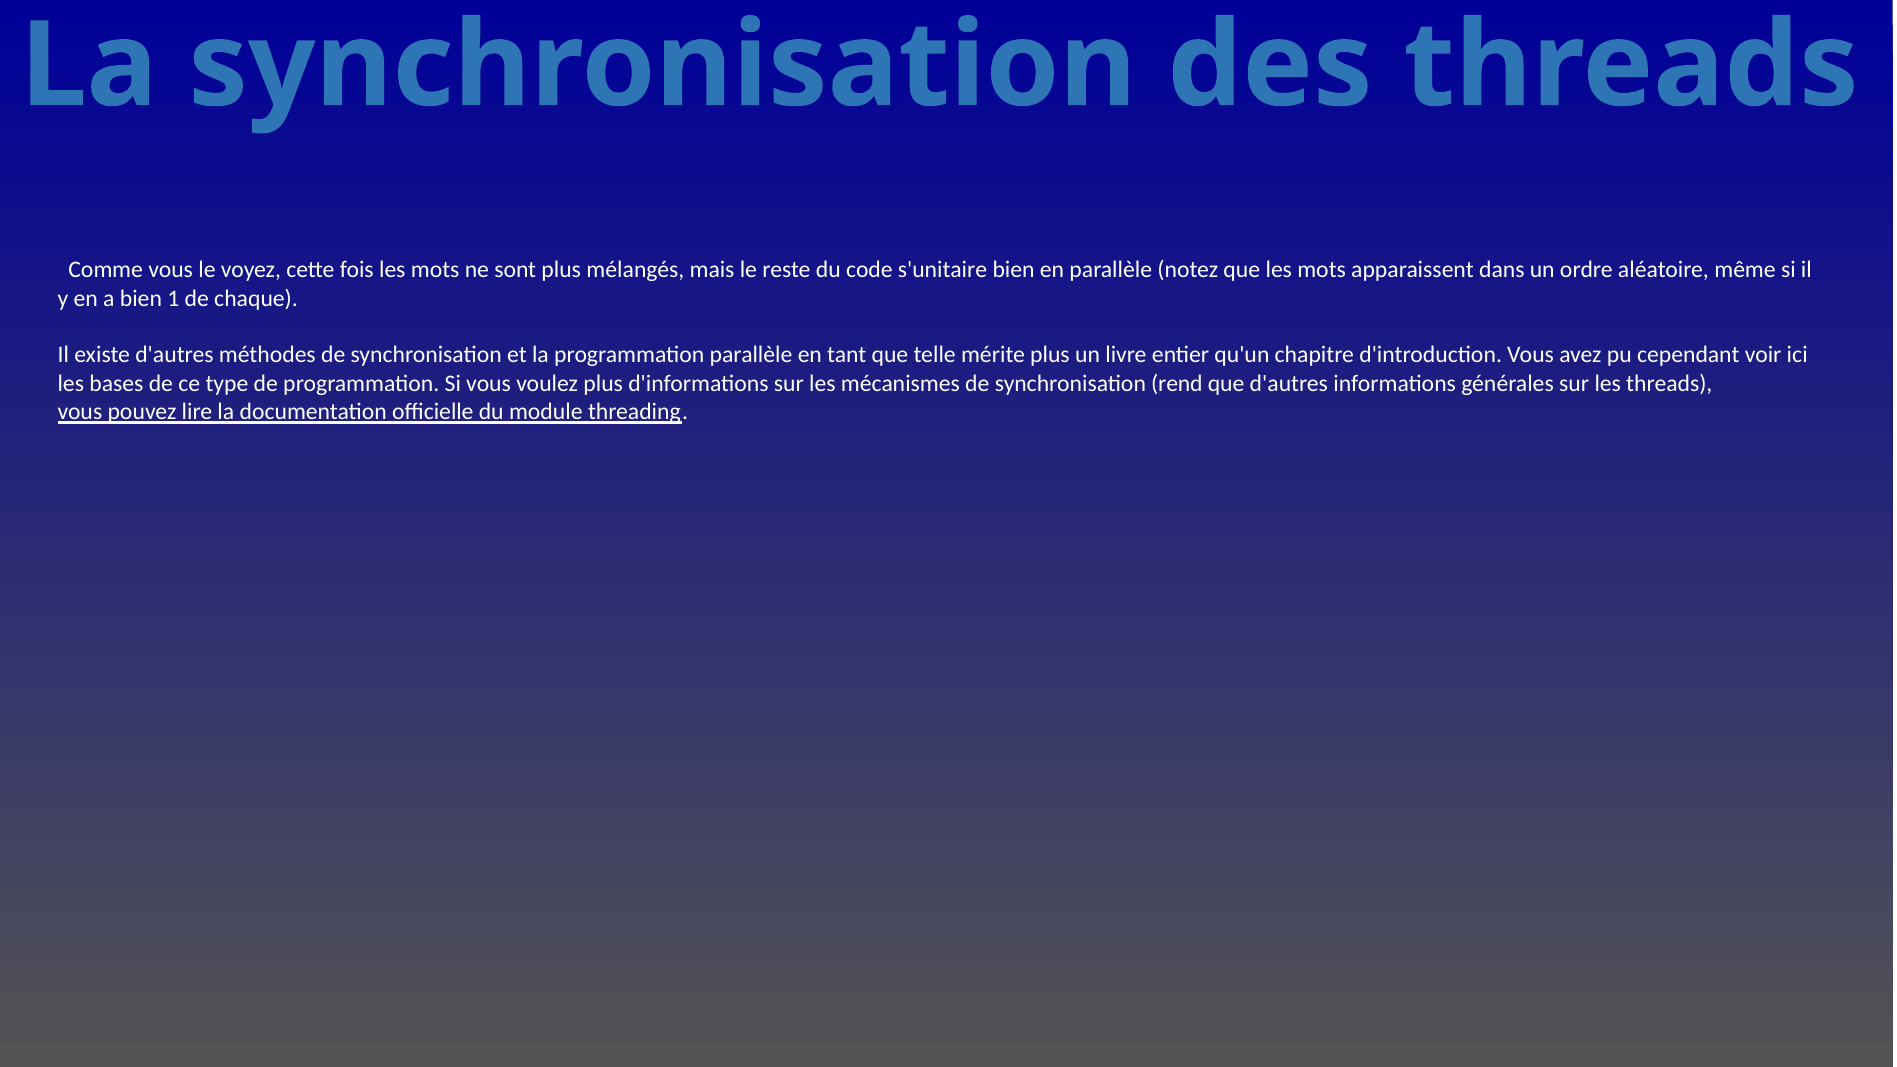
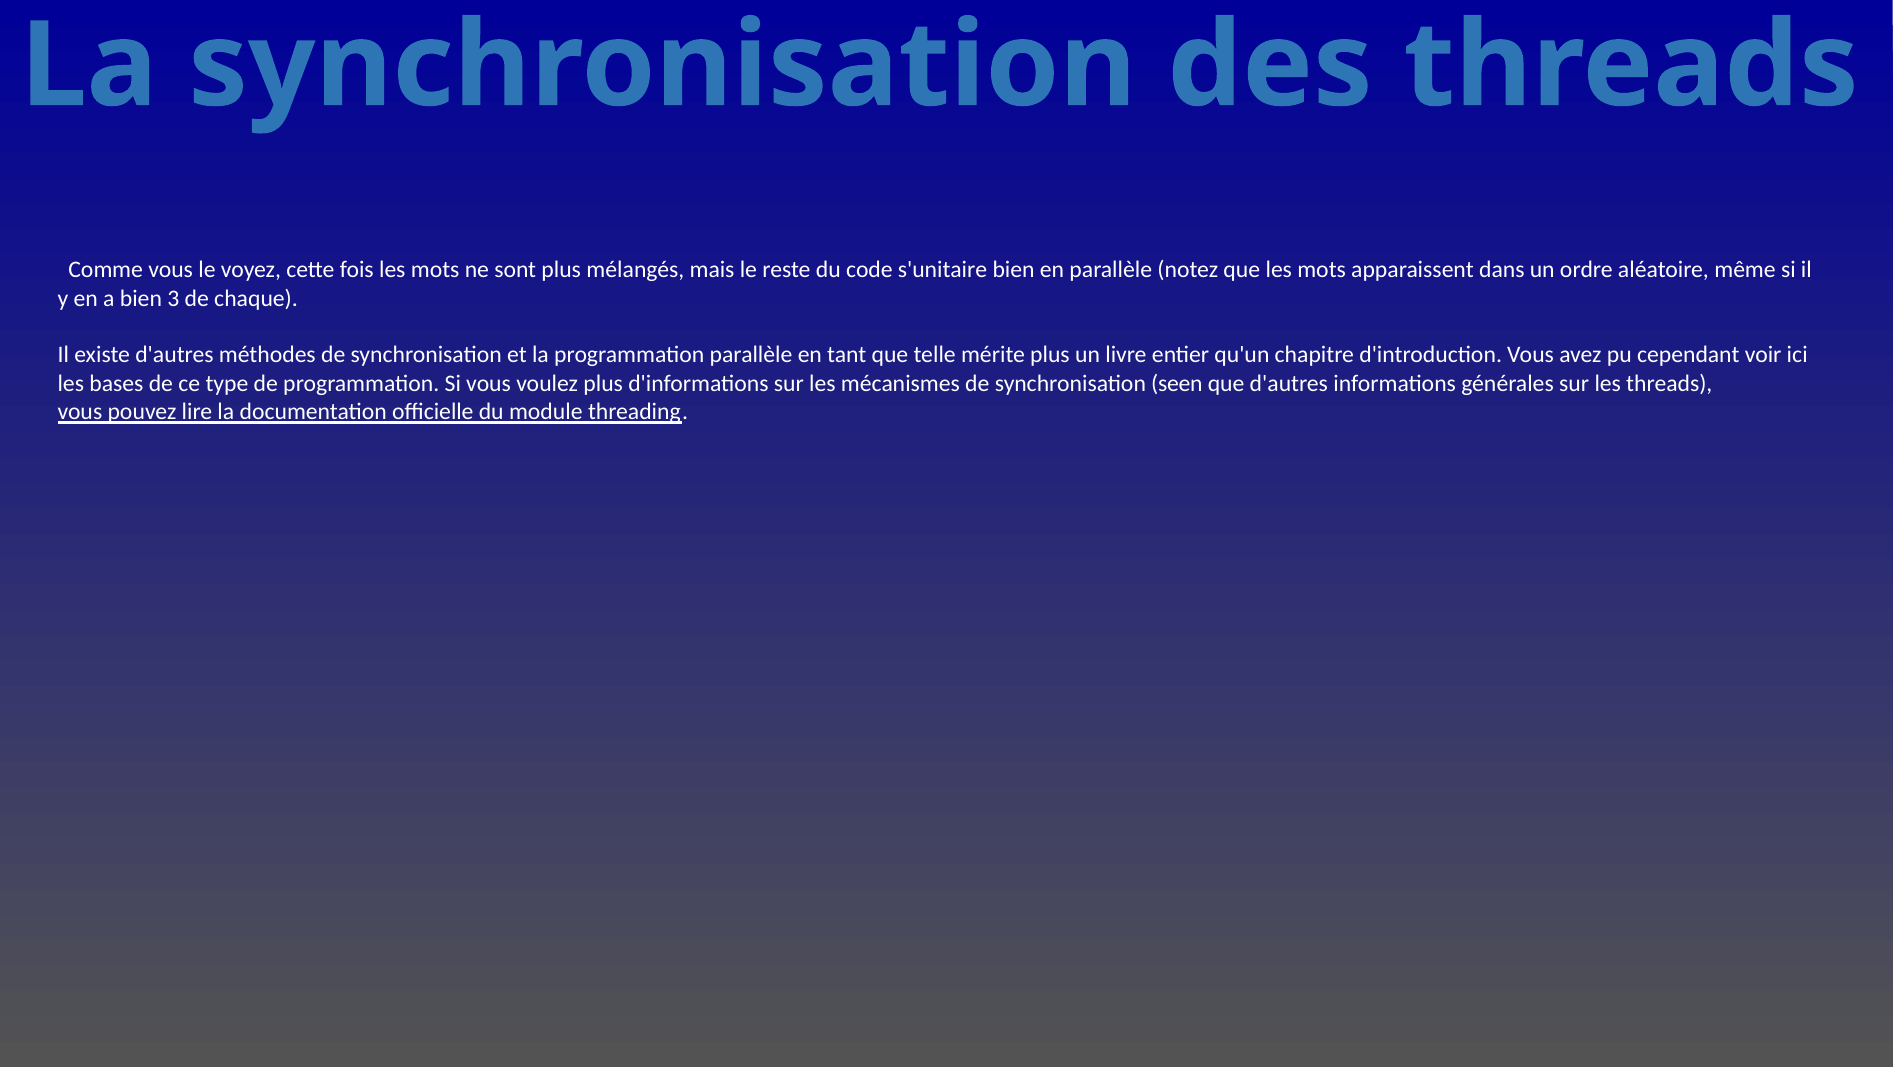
1: 1 -> 3 (173, 298)
rend: rend -> seen (1177, 384)
